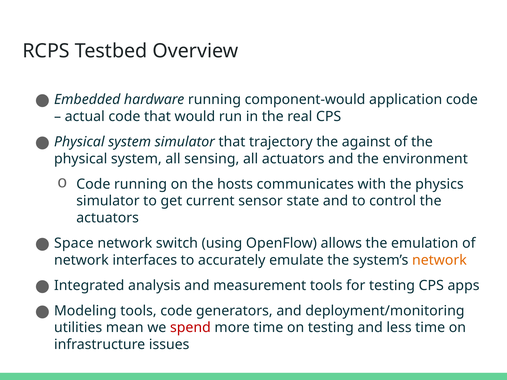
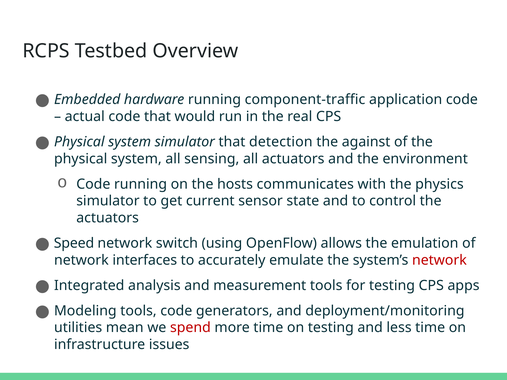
component-would: component-would -> component-traffic (305, 100)
trajectory: trajectory -> detection (281, 142)
Space: Space -> Speed (74, 243)
network colour: orange -> red (439, 260)
